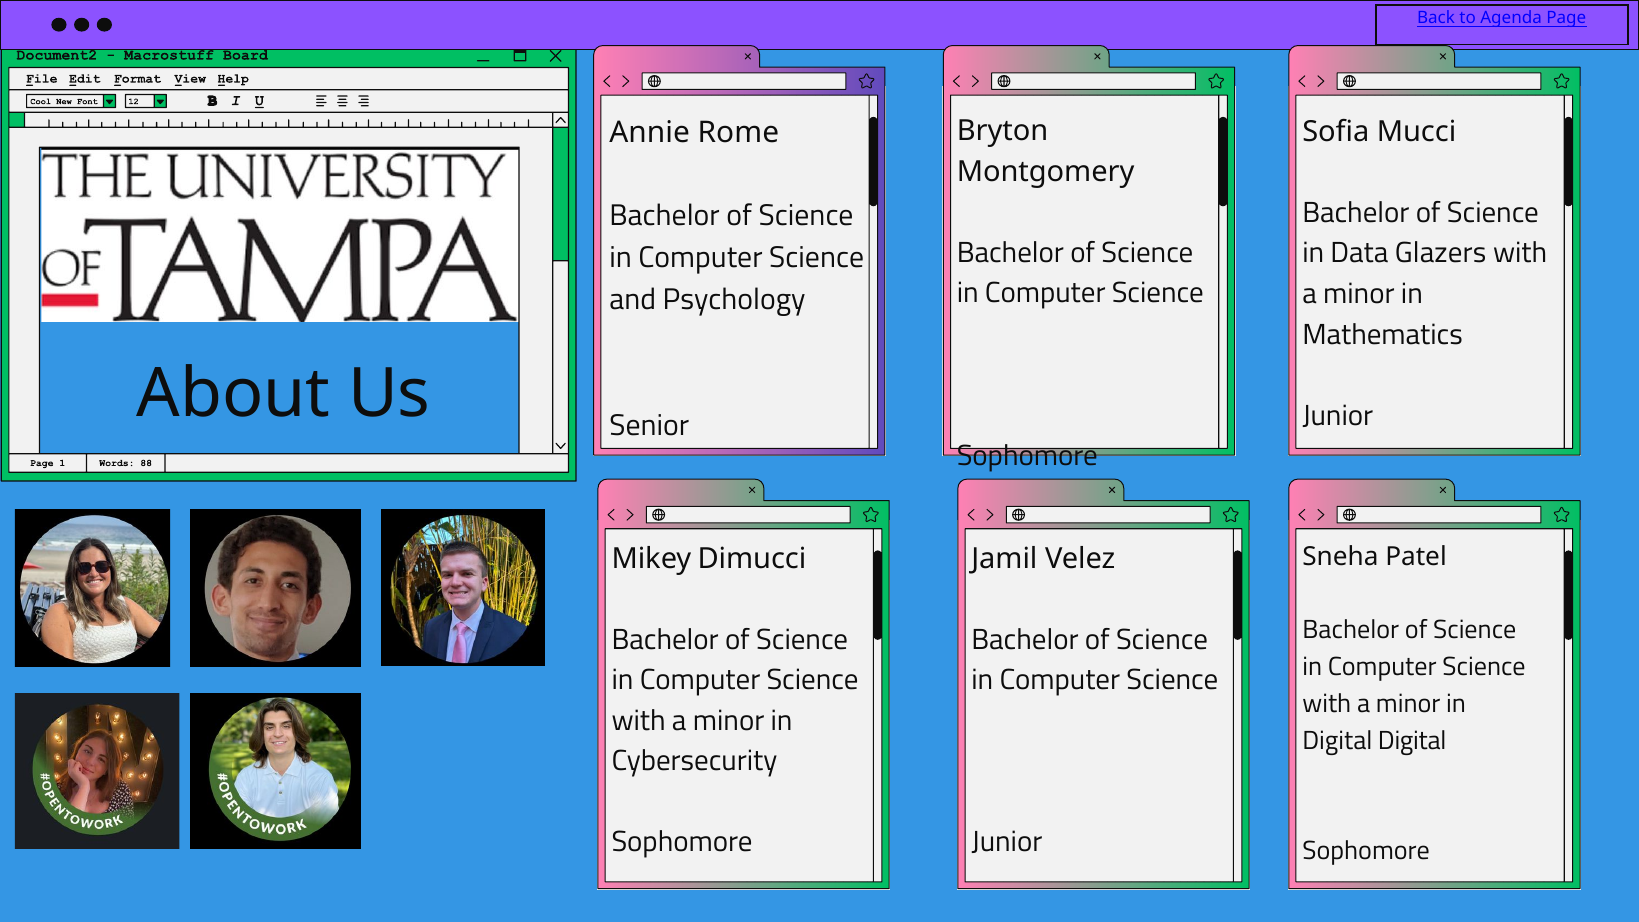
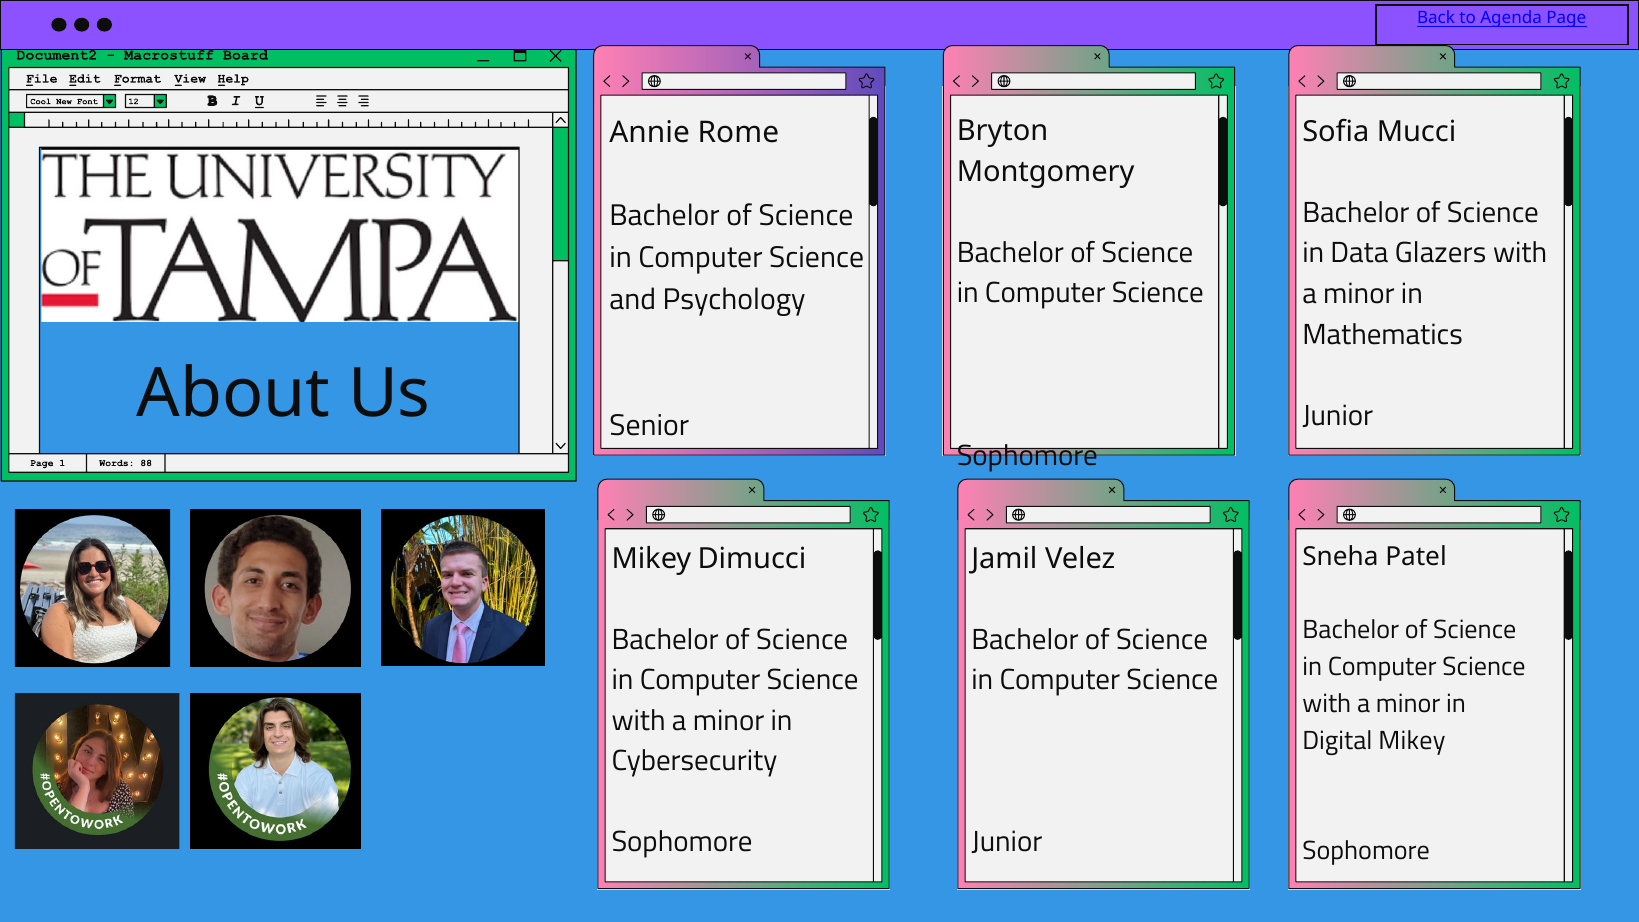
Digital Digital: Digital -> Mikey (1412, 740)
